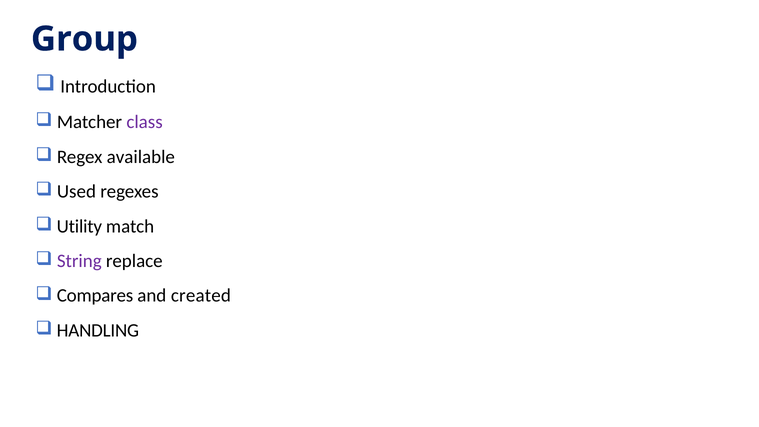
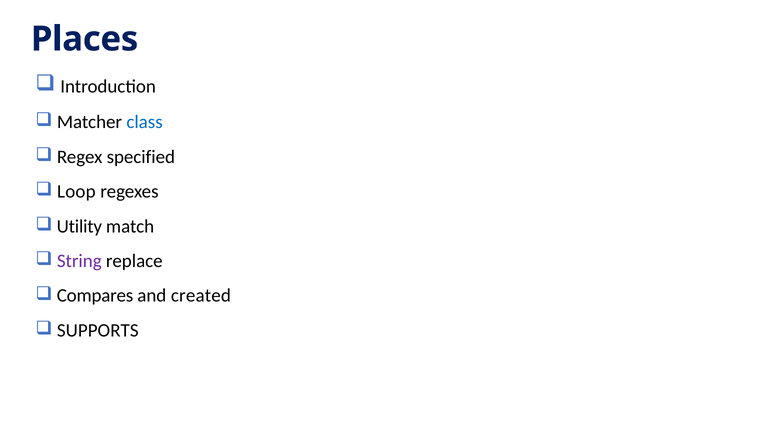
Group: Group -> Places (85, 39)
class colour: purple -> blue (145, 122)
available: available -> specified (141, 157)
Used: Used -> Loop (76, 192)
HANDLING: HANDLING -> SUPPORTS (98, 330)
